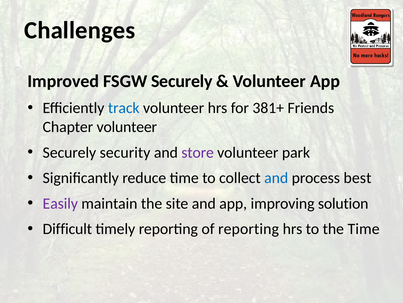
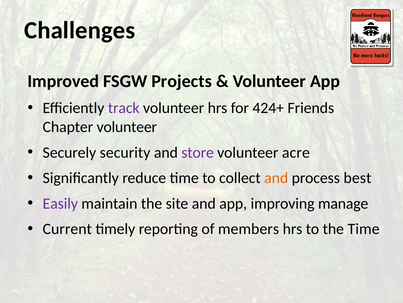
FSGW Securely: Securely -> Projects (182, 81)
track colour: blue -> purple (124, 108)
381+: 381+ -> 424+ (268, 108)
park: park -> acre (296, 152)
and colour: blue -> orange (276, 178)
solution: solution -> manage (343, 203)
Difficult: Difficult -> Current (67, 229)
of reporting: reporting -> members (249, 229)
